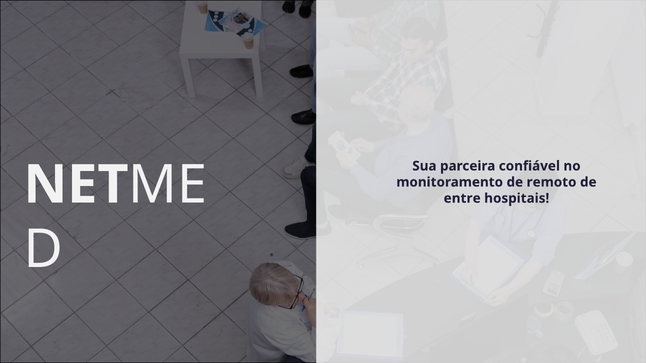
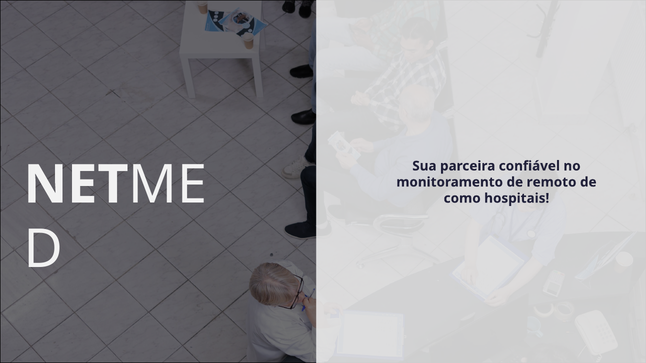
entre: entre -> como (462, 198)
